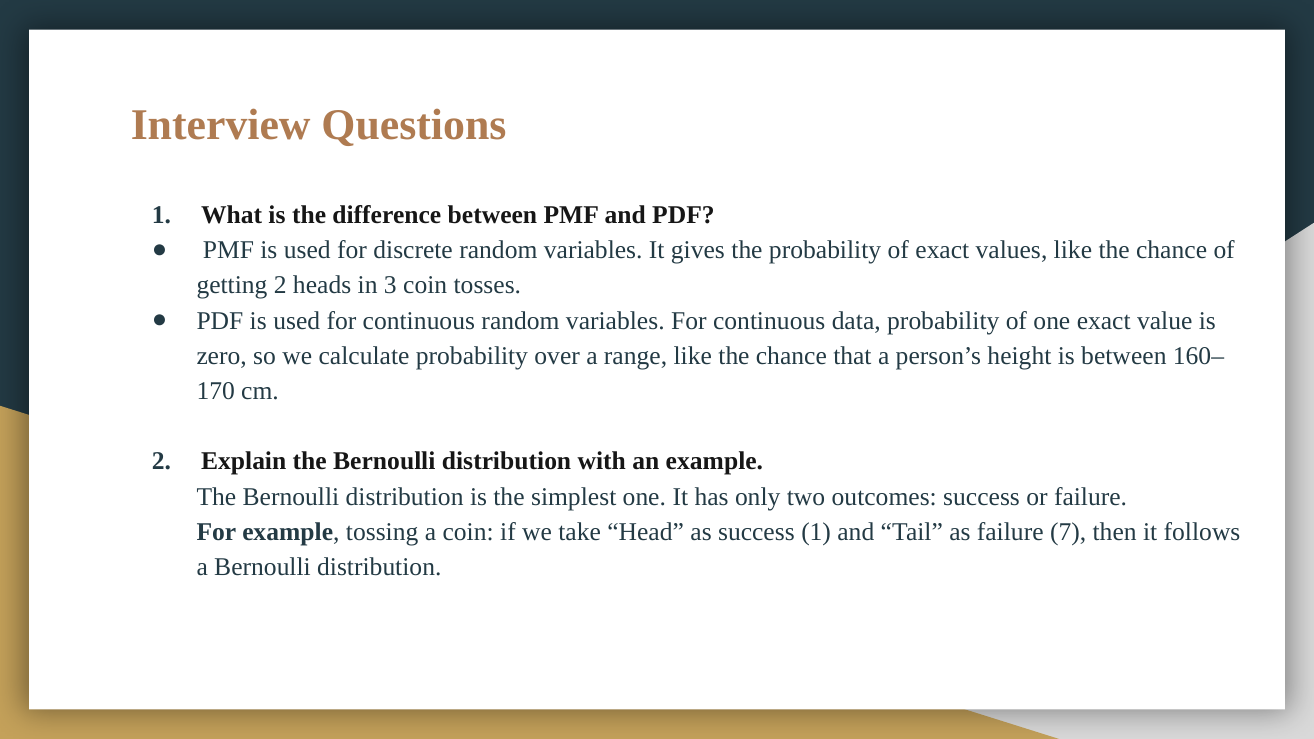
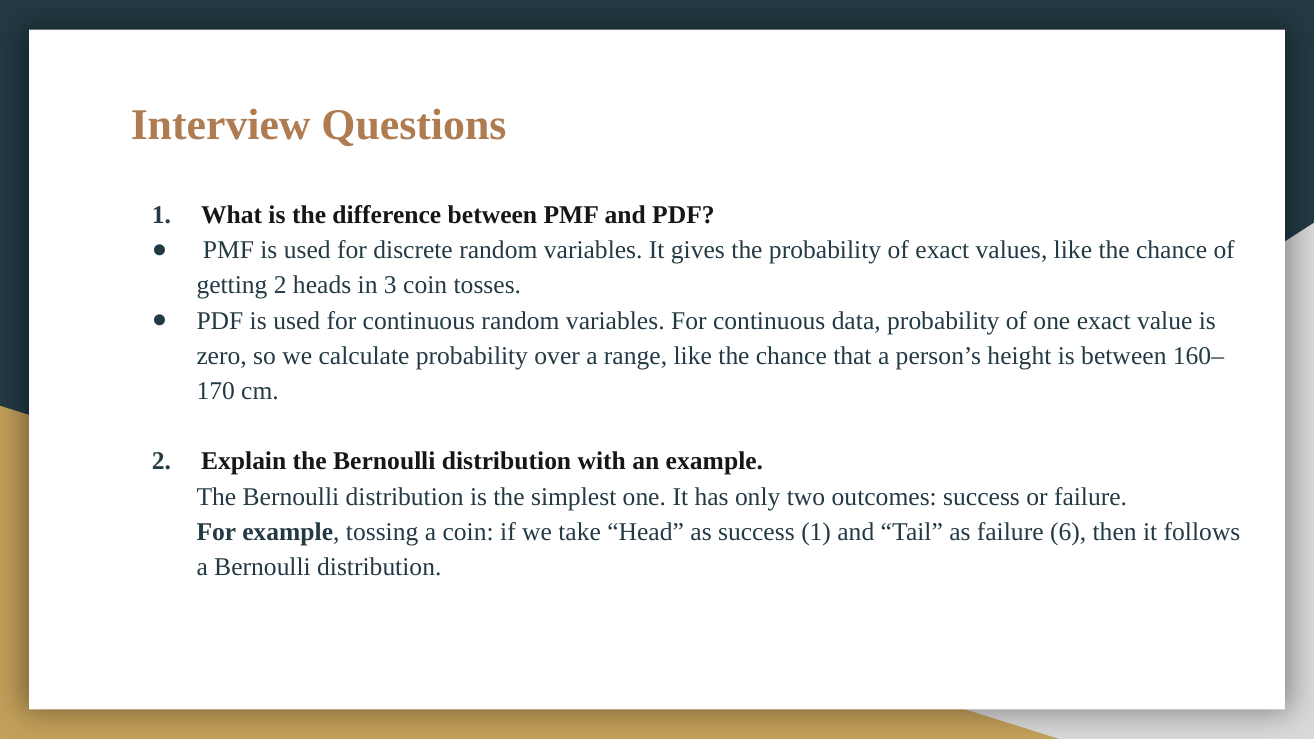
7: 7 -> 6 (1068, 532)
